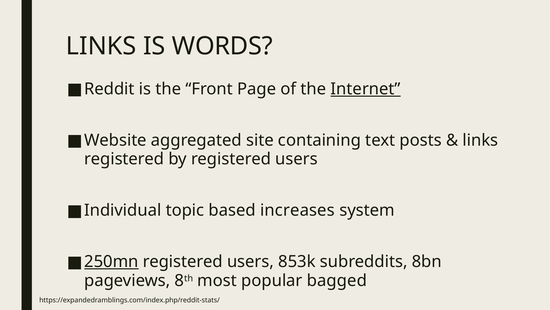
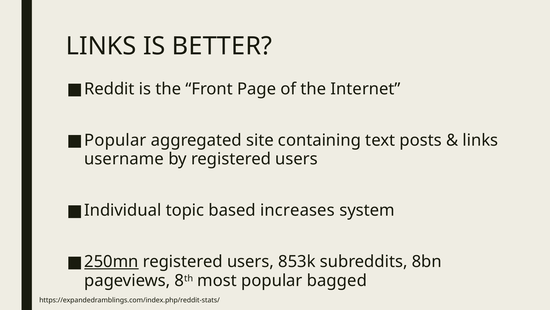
WORDS: WORDS -> BETTER (222, 46)
Internet underline: present -> none (366, 89)
Website: Website -> Popular (115, 140)
registered: registered -> username (124, 159)
